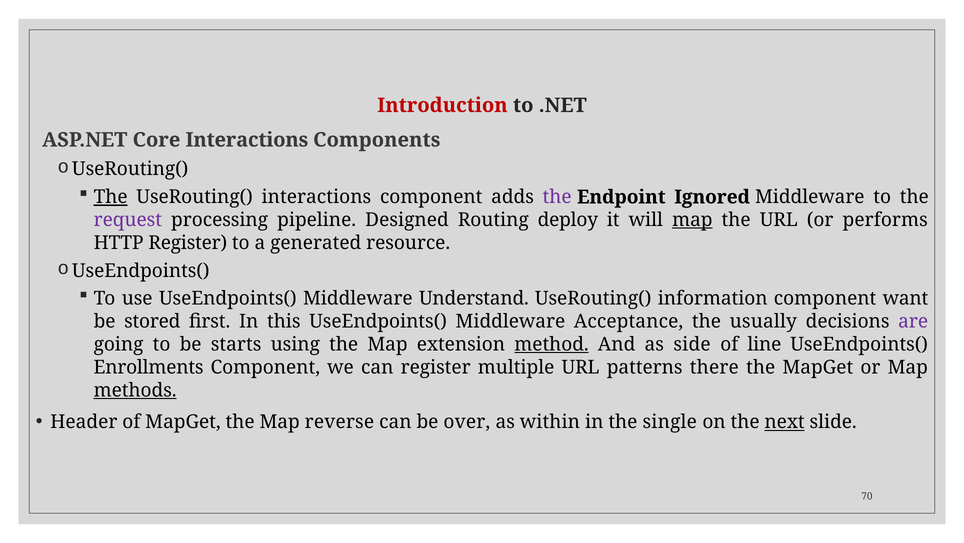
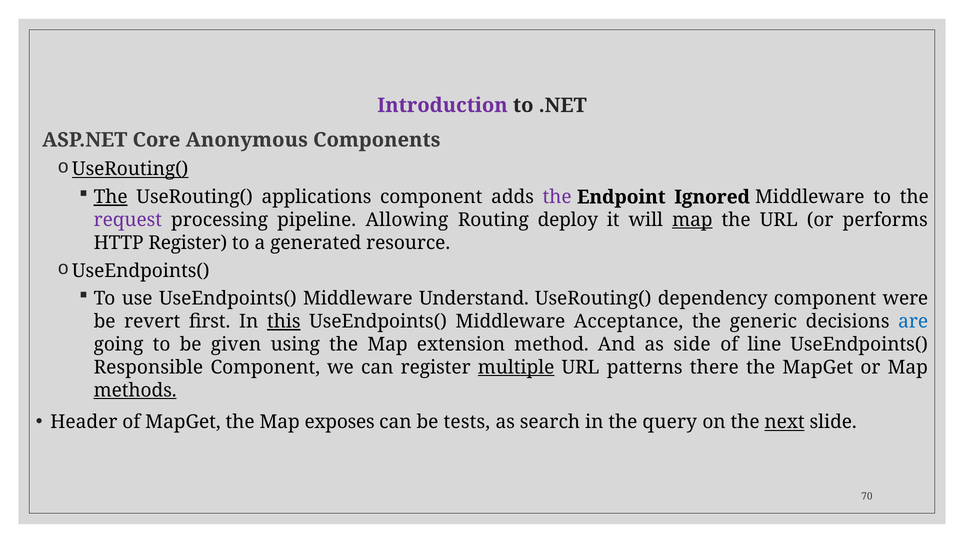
Introduction colour: red -> purple (442, 105)
Core Interactions: Interactions -> Anonymous (247, 140)
UseRouting( underline: none -> present (130, 169)
UseRouting( interactions: interactions -> applications (316, 197)
Designed: Designed -> Allowing (407, 220)
information: information -> dependency (713, 298)
want: want -> were (905, 298)
stored: stored -> revert (152, 321)
this underline: none -> present (284, 321)
usually: usually -> generic (763, 321)
are colour: purple -> blue (913, 321)
starts: starts -> given (236, 344)
method underline: present -> none (552, 344)
Enrollments: Enrollments -> Responsible (148, 367)
multiple underline: none -> present (516, 367)
reverse: reverse -> exposes (340, 422)
over: over -> tests (467, 422)
within: within -> search (550, 422)
single: single -> query (670, 422)
